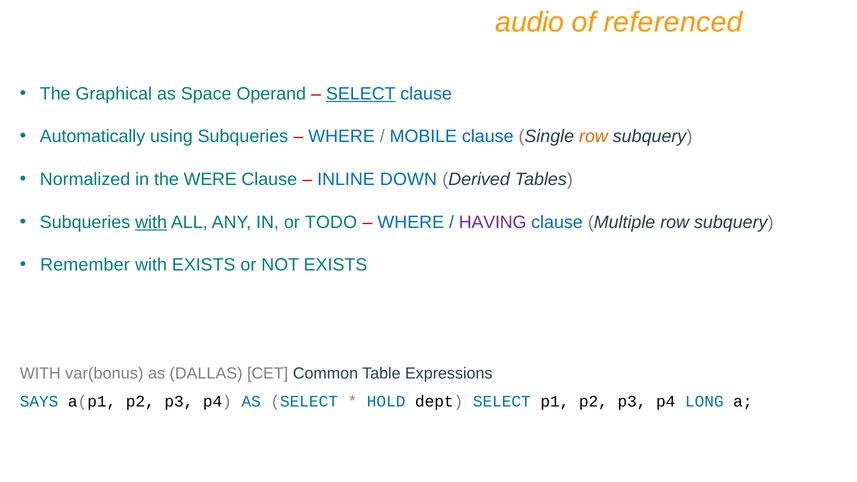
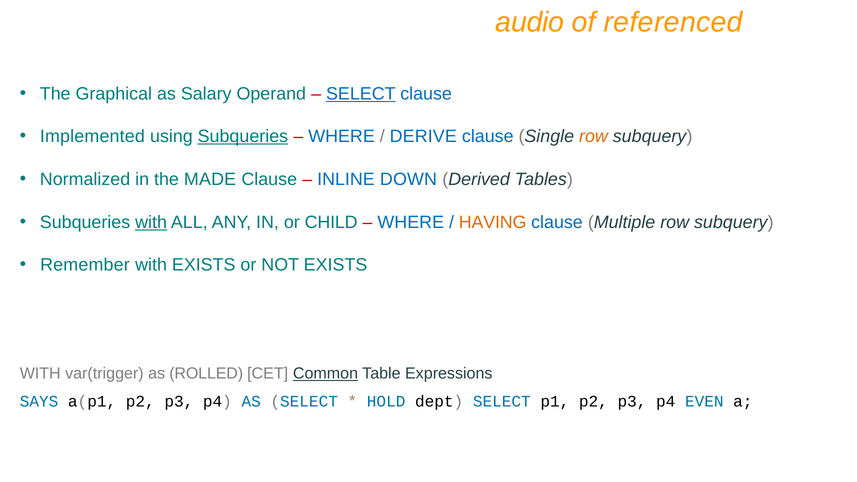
Space: Space -> Salary (206, 94)
Automatically: Automatically -> Implemented (92, 137)
Subqueries underline: none -> present (243, 137)
MOBILE: MOBILE -> DERIVE (423, 137)
WERE: WERE -> MADE (210, 179)
TODO: TODO -> CHILD (331, 222)
HAVING colour: purple -> orange (493, 222)
var(bonus: var(bonus -> var(trigger (104, 374)
DALLAS: DALLAS -> ROLLED (206, 374)
Common underline: none -> present (326, 374)
LONG: LONG -> EVEN (704, 402)
